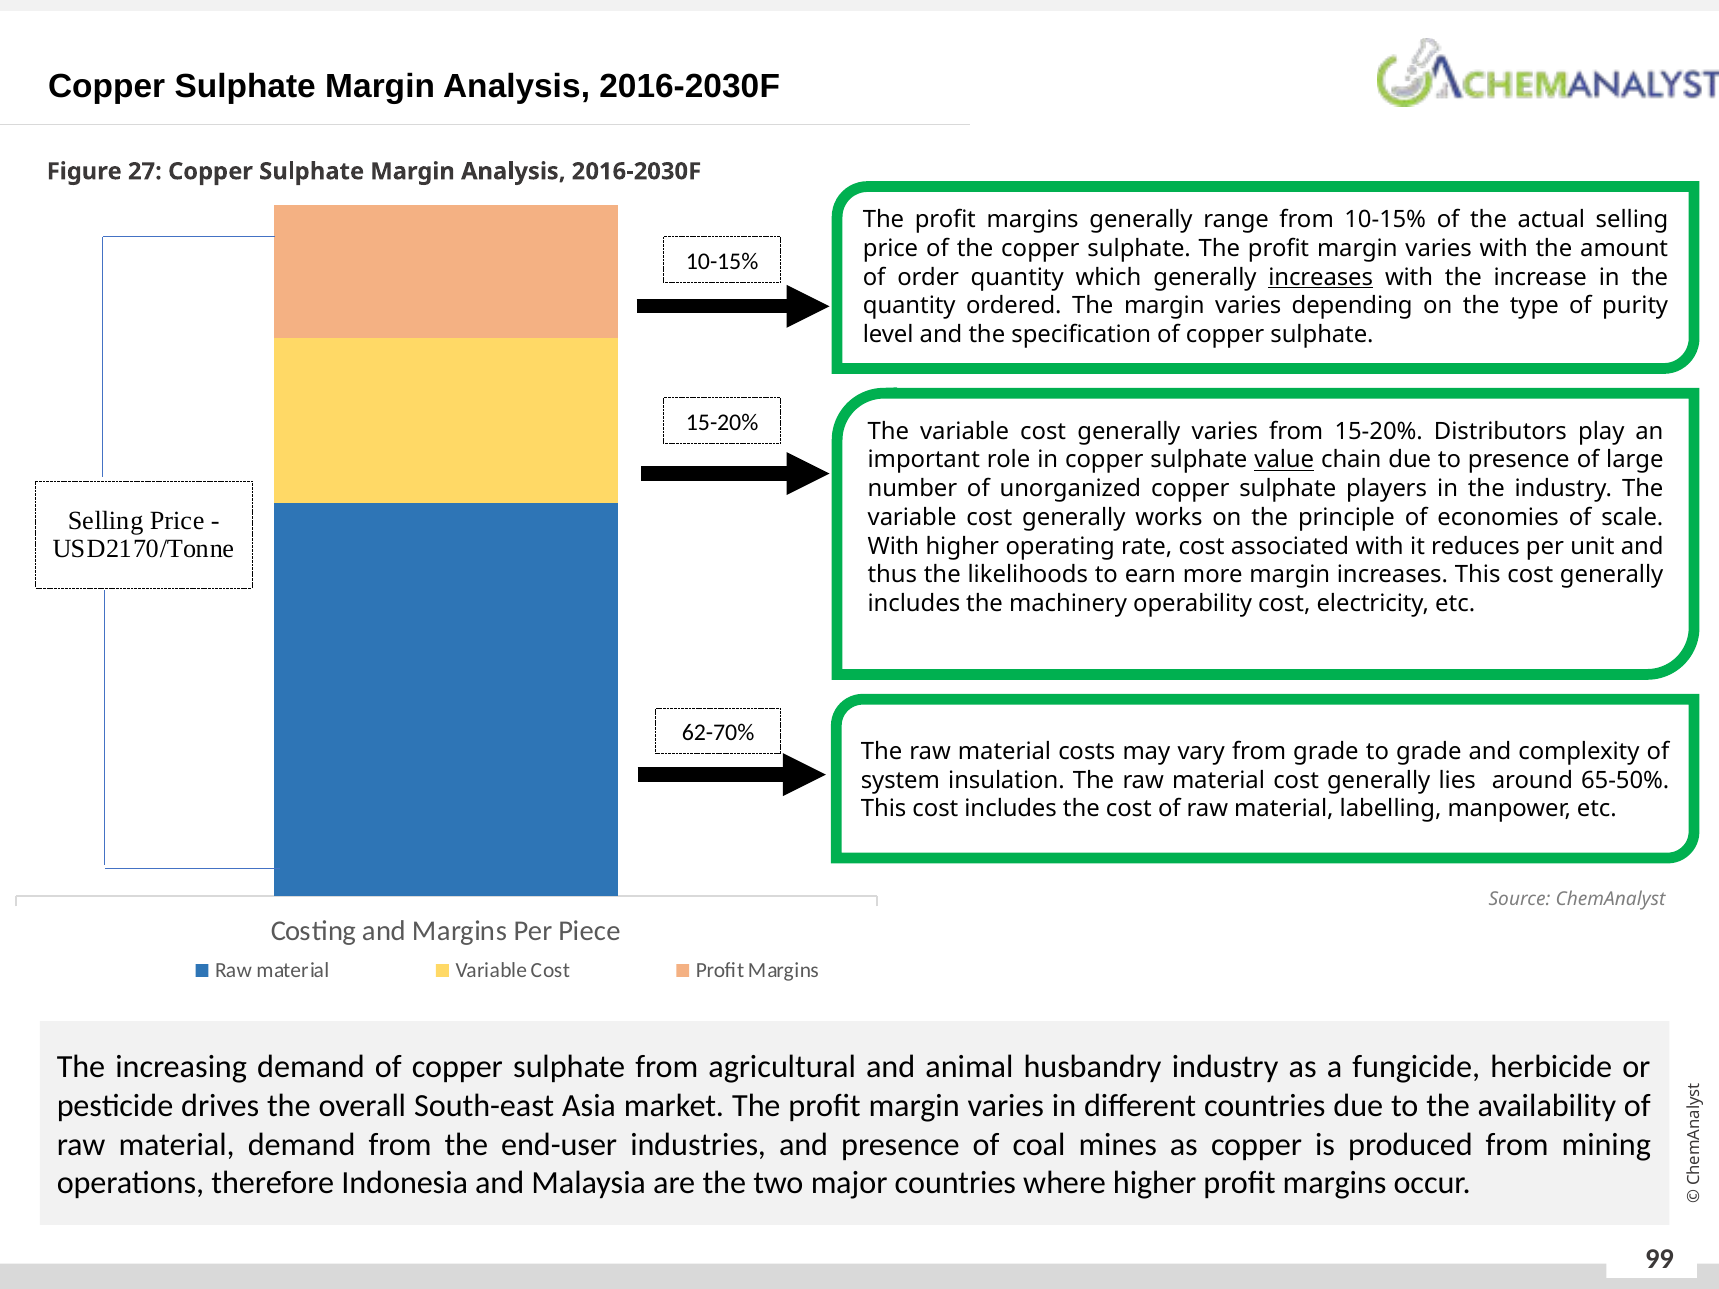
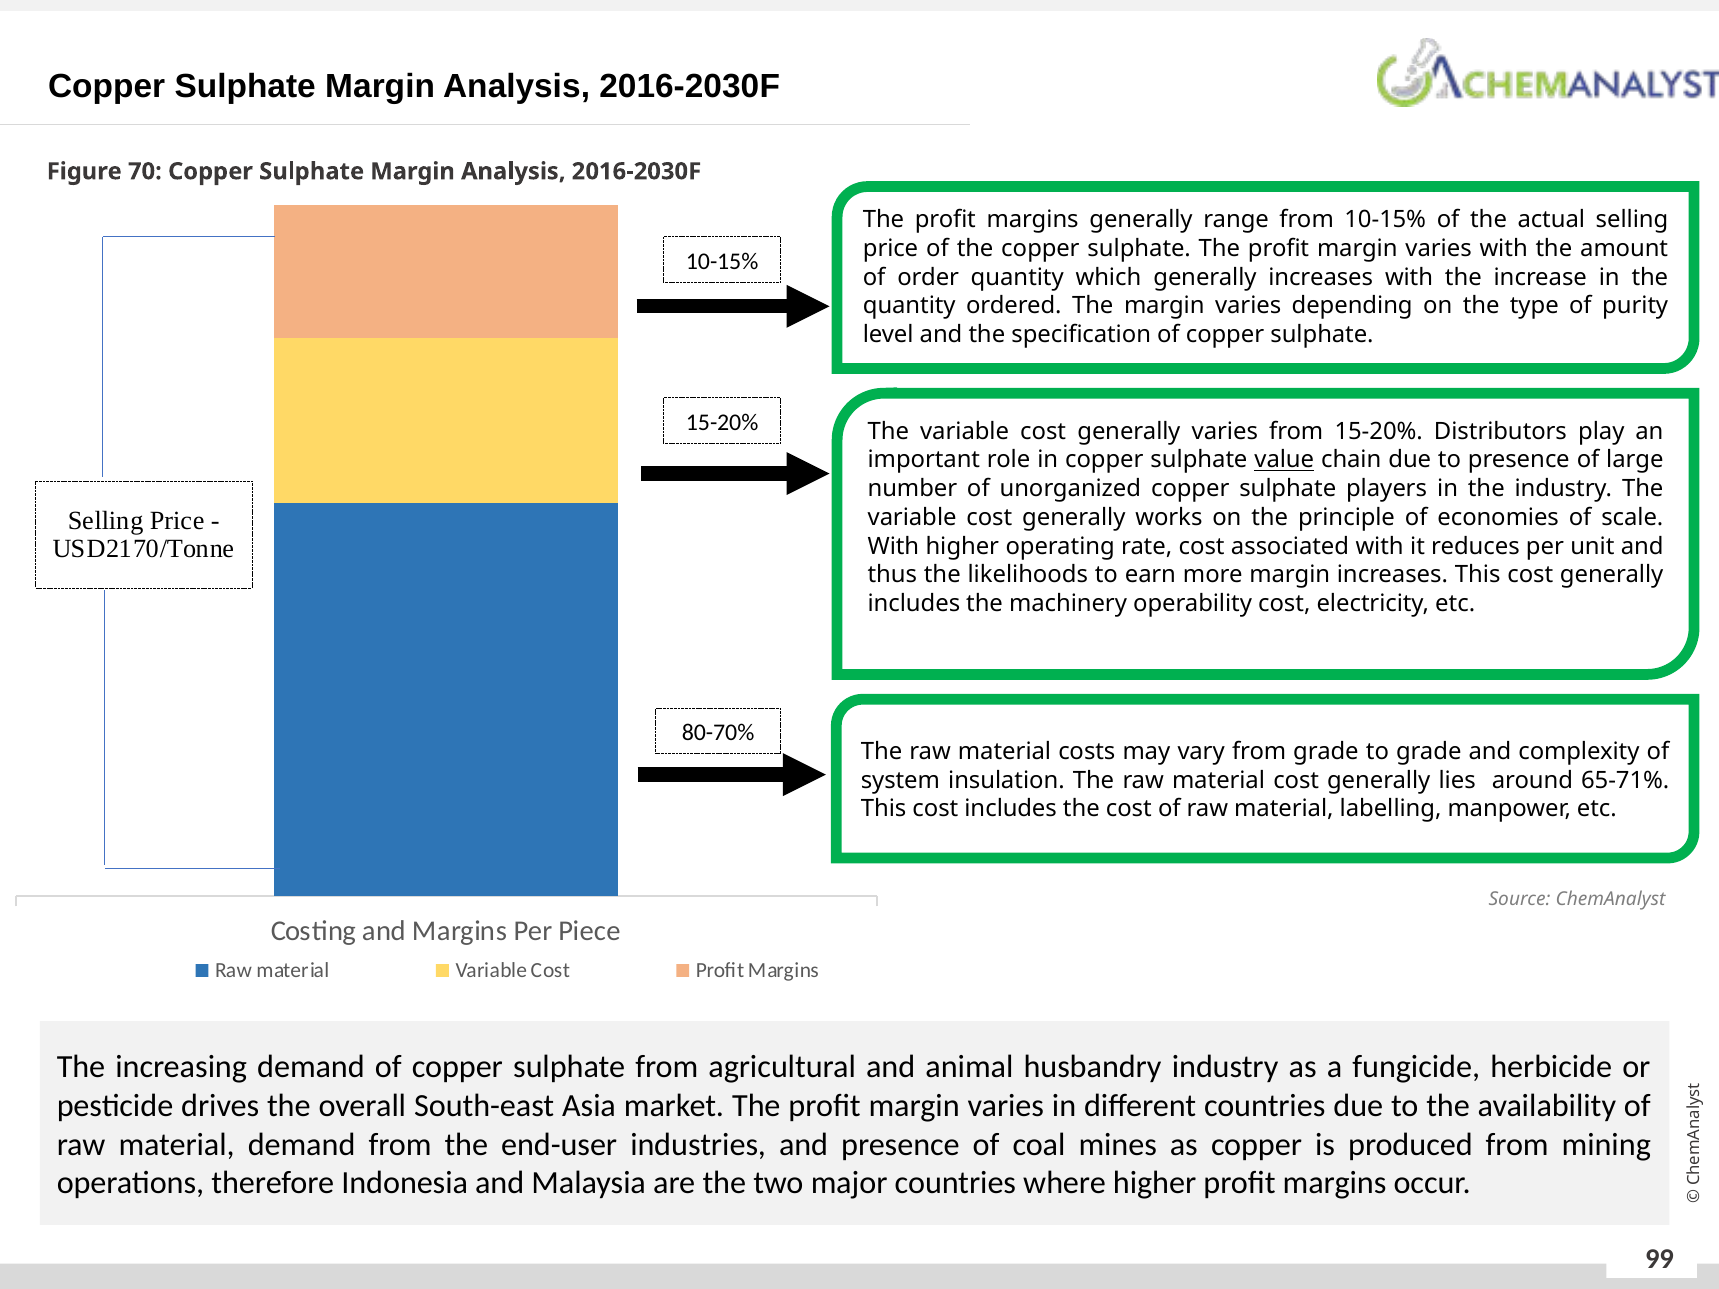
27: 27 -> 70 (145, 171)
increases underline: present -> none (1321, 277)
62-70%: 62-70% -> 80-70% (718, 733)
65-50%: 65-50% -> 65-71% (1625, 780)
